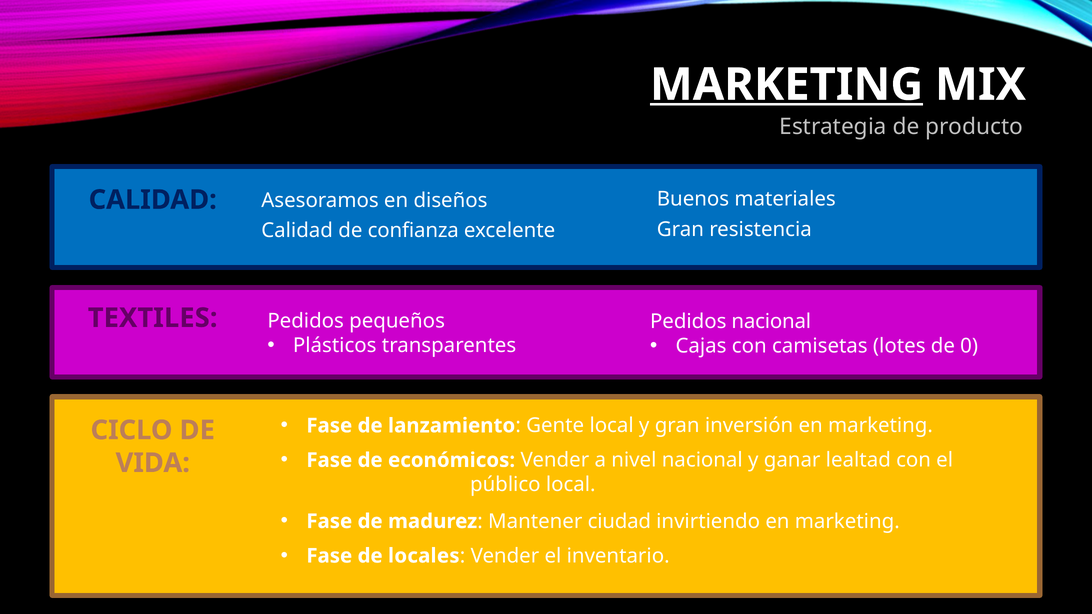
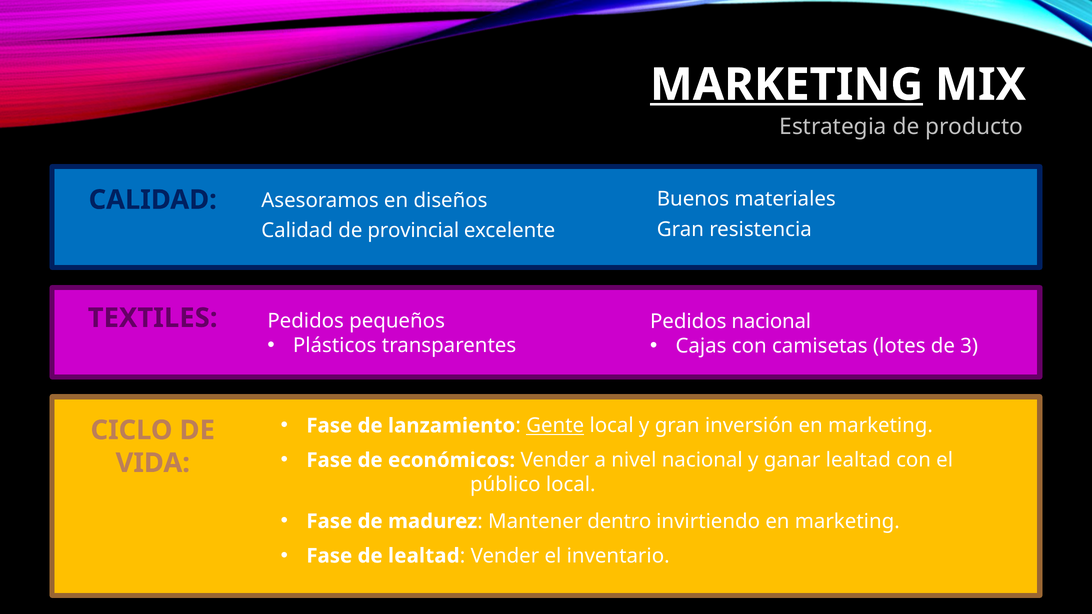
confianza: confianza -> provincial (413, 231)
0: 0 -> 3 (969, 346)
Gente underline: none -> present (555, 426)
ciudad: ciudad -> dentro (619, 522)
de locales: locales -> lealtad (424, 556)
